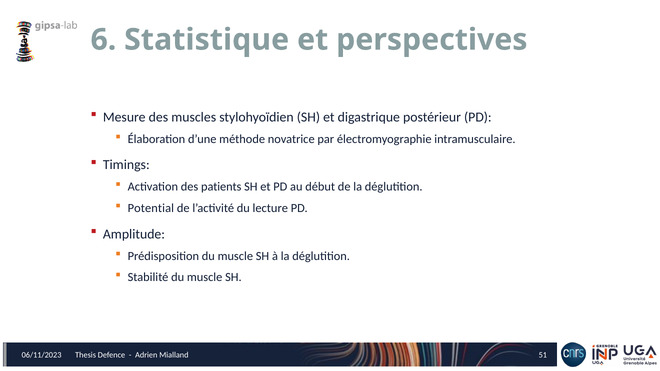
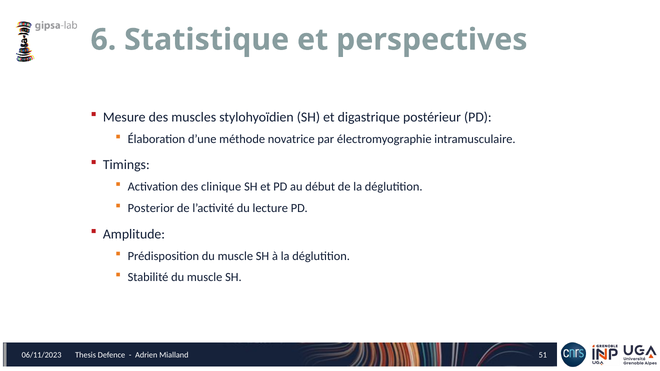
patients: patients -> clinique (221, 187)
Potential: Potential -> Posterior (151, 208)
